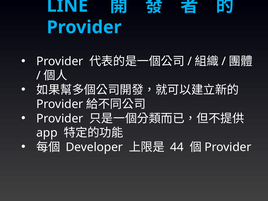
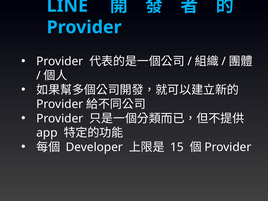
44: 44 -> 15 (177, 147)
